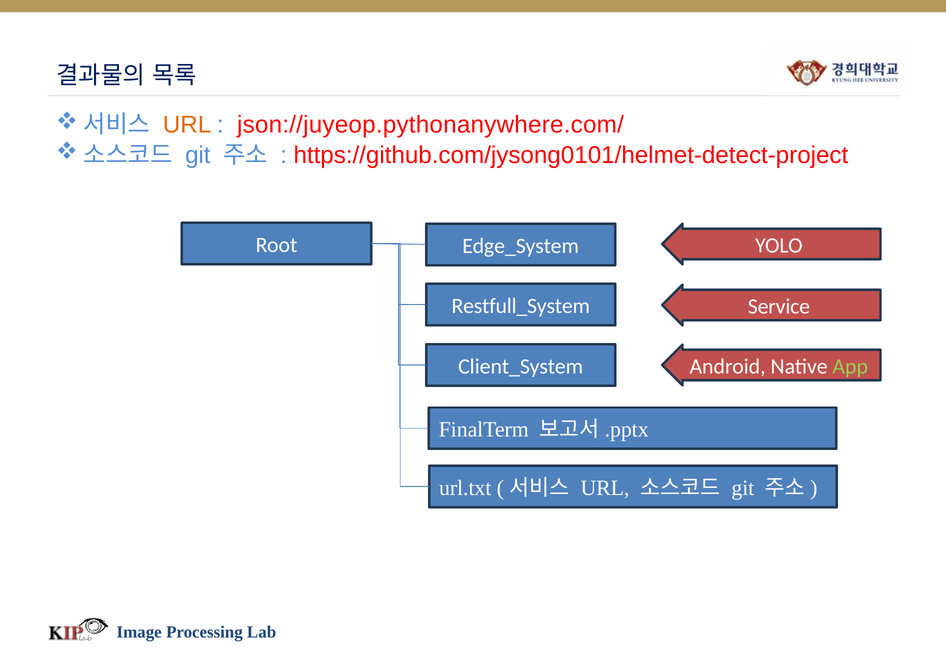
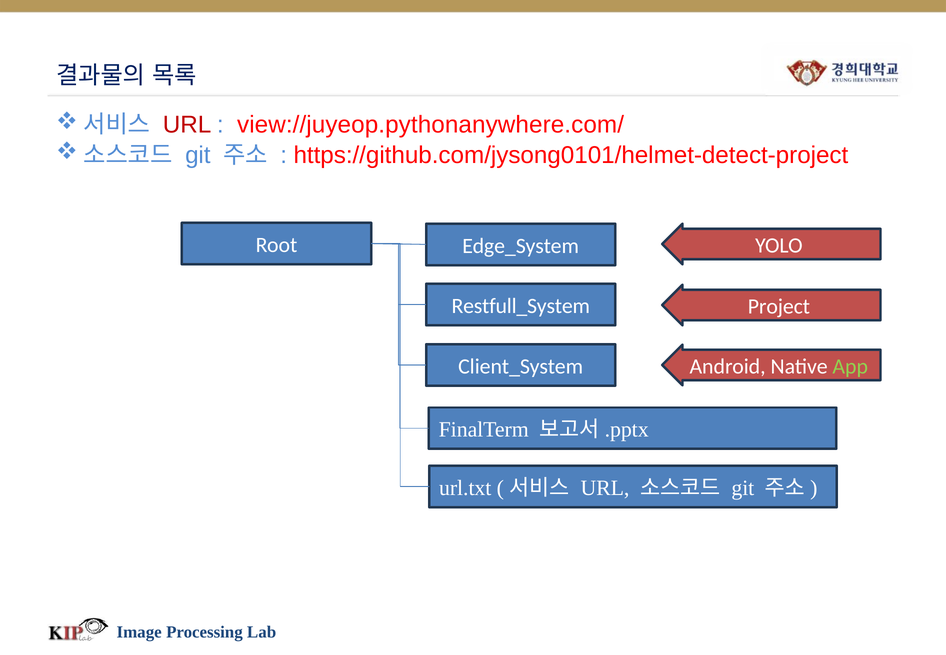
URL colour: orange -> red (187, 125)
json://juyeop.pythonanywhere.com/: json://juyeop.pythonanywhere.com/ -> view://juyeop.pythonanywhere.com/ (431, 125)
Service: Service -> Project (779, 307)
